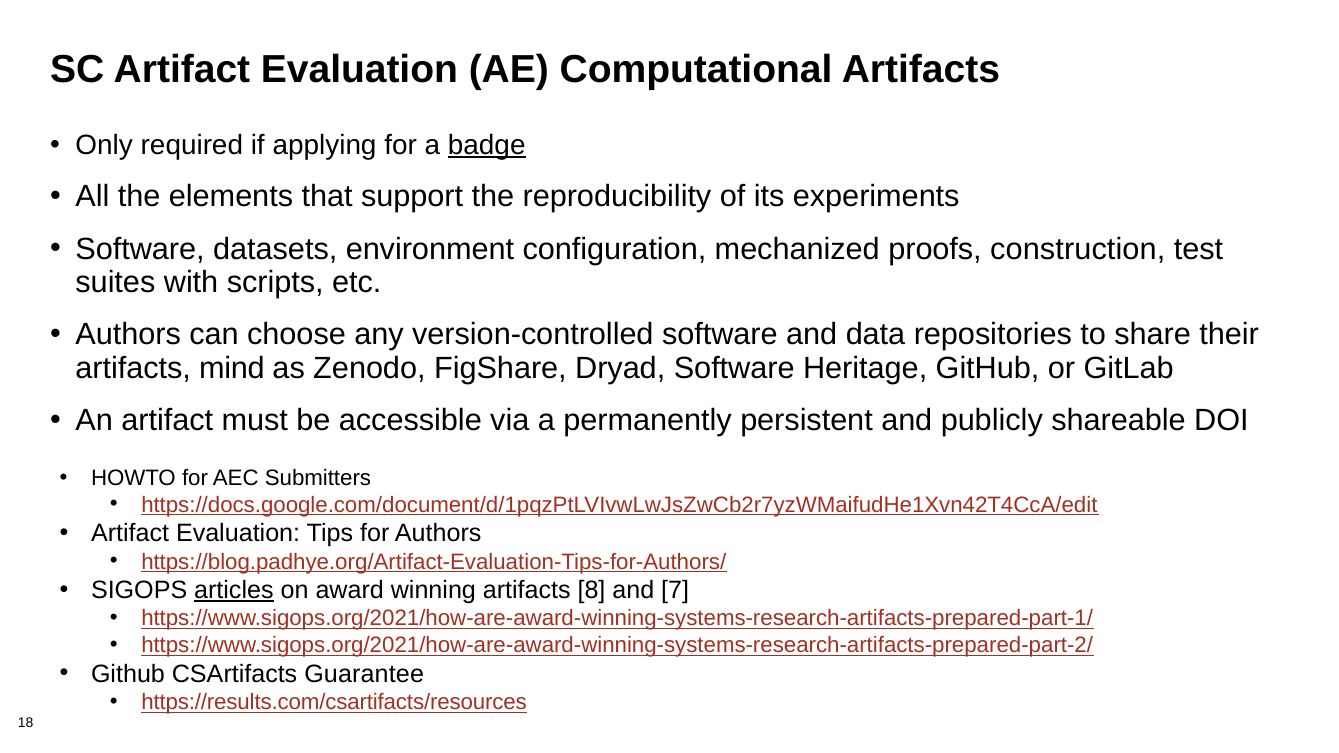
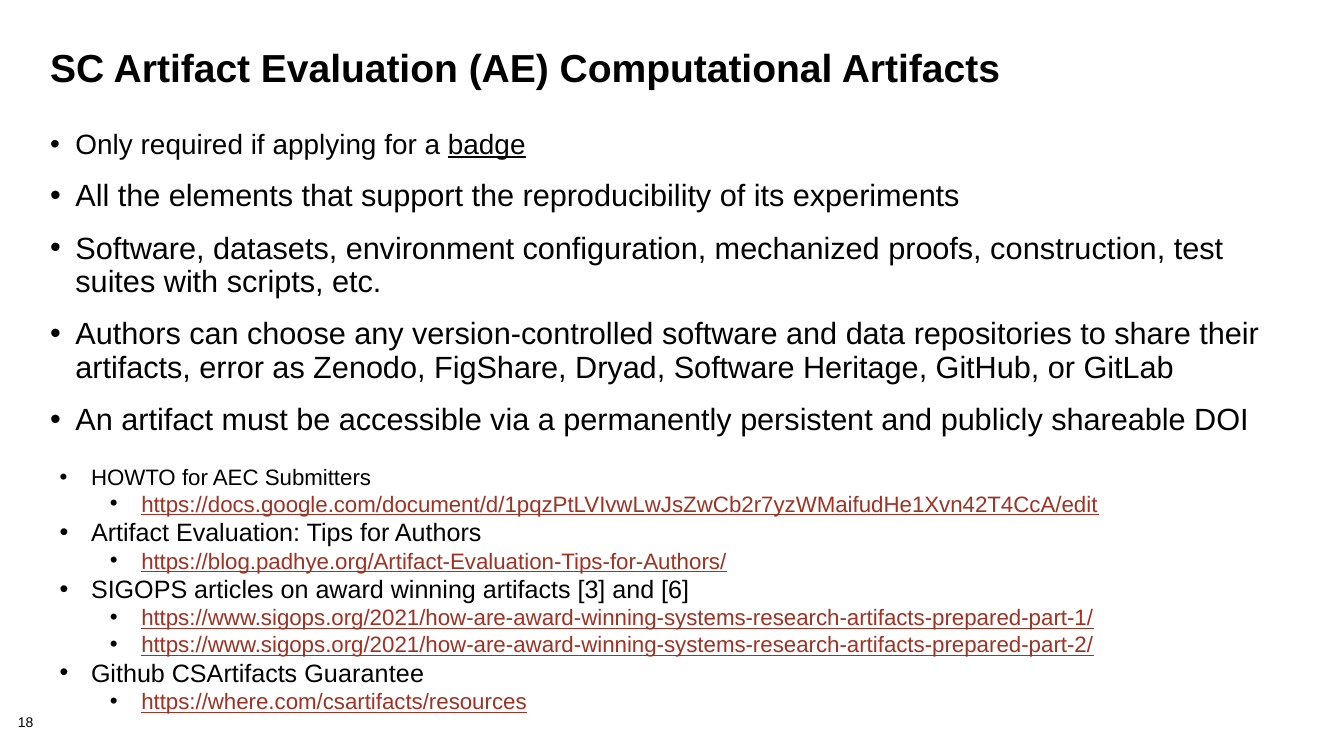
mind: mind -> error (232, 368)
articles underline: present -> none (234, 591)
8: 8 -> 3 (592, 591)
7: 7 -> 6 (675, 591)
https://results.com/csartifacts/resources: https://results.com/csartifacts/resources -> https://where.com/csartifacts/resources (334, 703)
